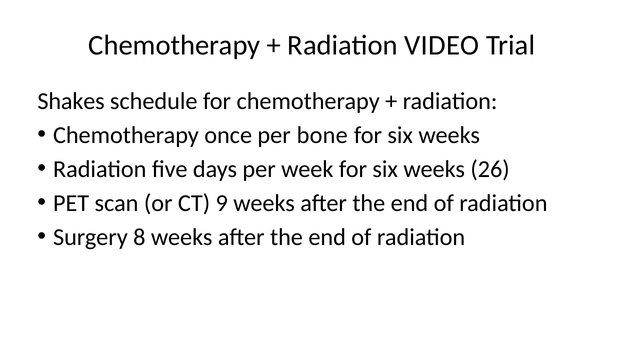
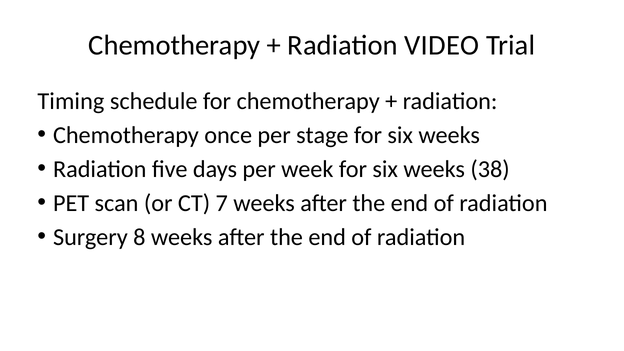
Shakes: Shakes -> Timing (71, 101)
bone: bone -> stage (322, 135)
26: 26 -> 38 (490, 169)
9: 9 -> 7 (222, 203)
